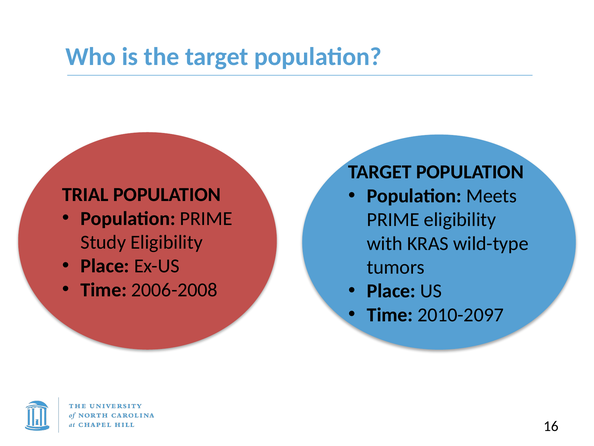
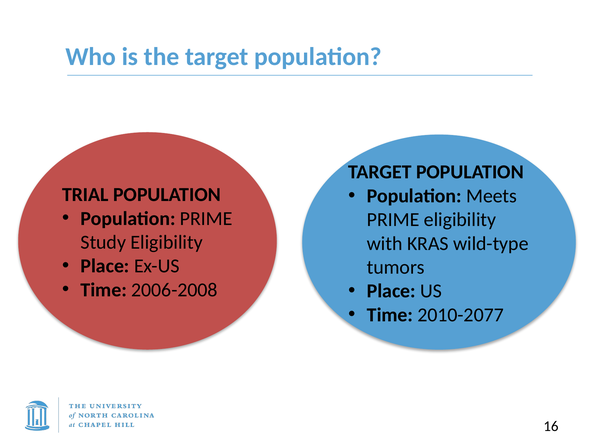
2010-2097: 2010-2097 -> 2010-2077 (461, 314)
